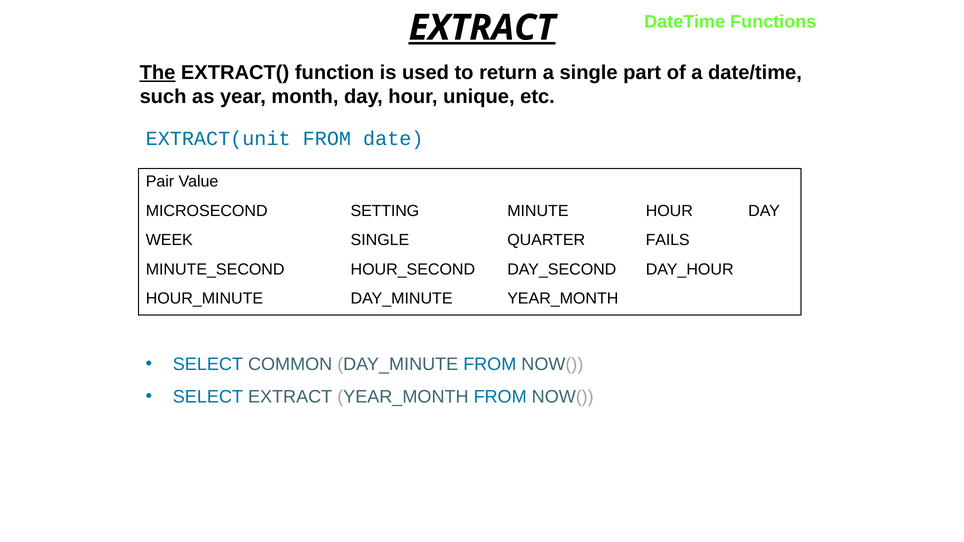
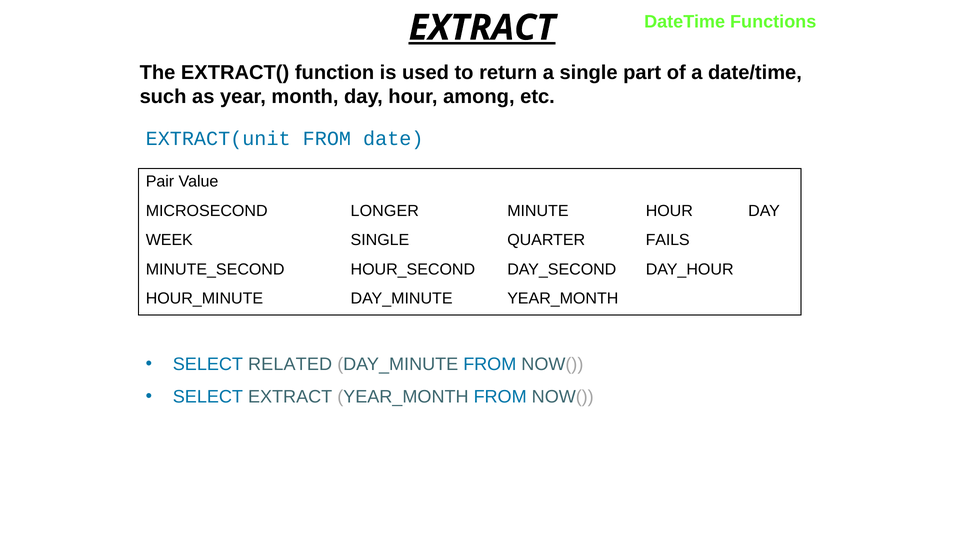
The underline: present -> none (157, 73)
unique: unique -> among (479, 97)
SETTING: SETTING -> LONGER (385, 211)
COMMON: COMMON -> RELATED (290, 364)
